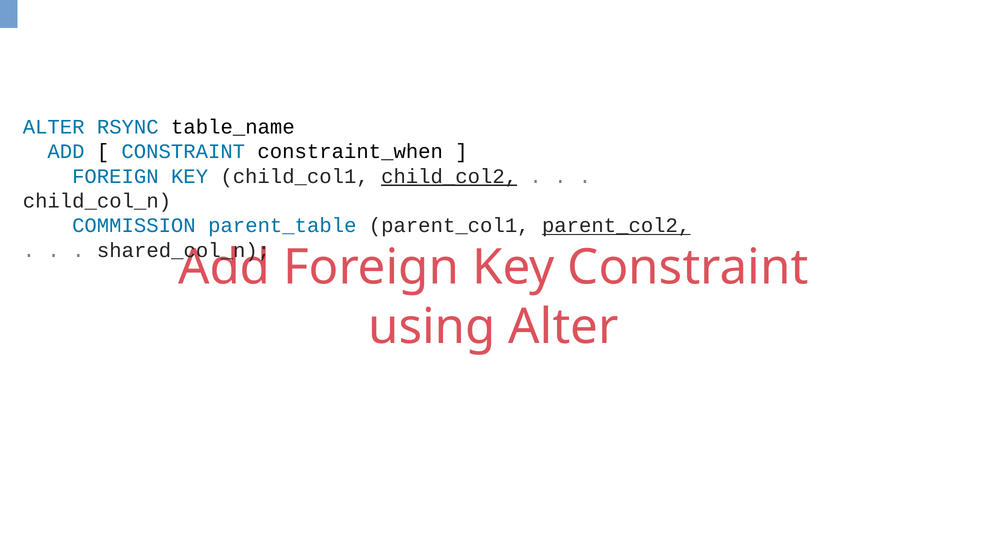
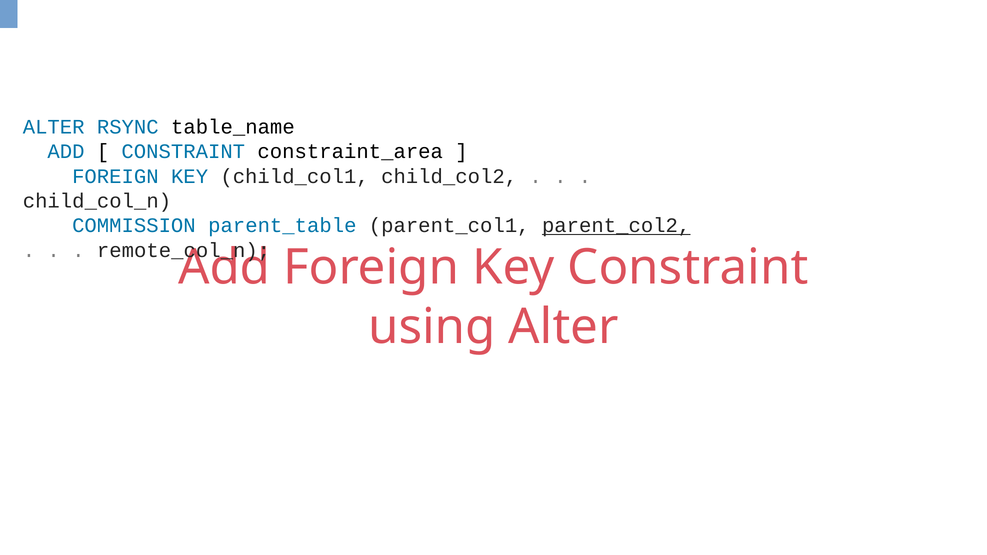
constraint_when: constraint_when -> constraint_area (350, 152)
child_col2 underline: present -> none (449, 176)
shared_col_n: shared_col_n -> remote_col_n (184, 250)
